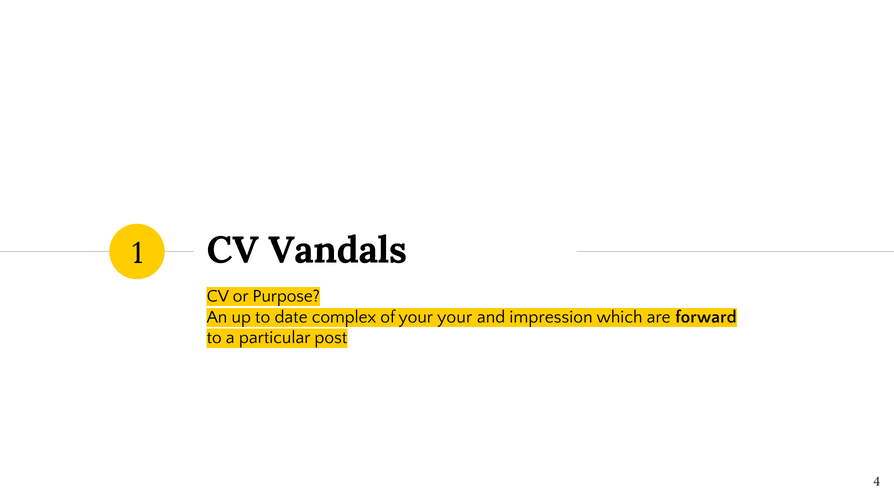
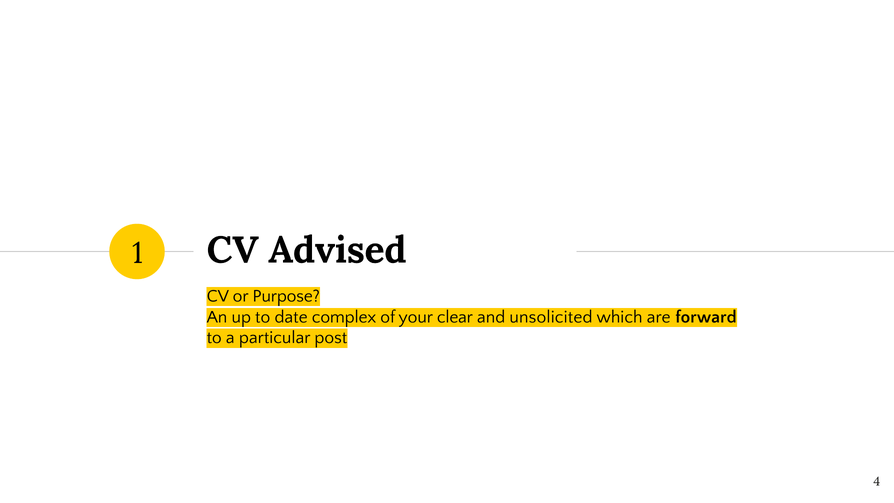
Vandals: Vandals -> Advised (337, 250)
your your: your -> clear (455, 317)
impression: impression -> unsolicited (551, 317)
